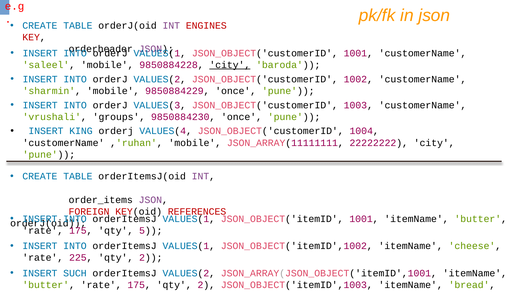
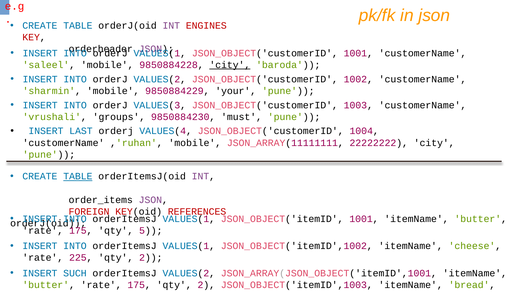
9850884229 once: once -> your (236, 91)
9850884230 once: once -> must (242, 117)
KING: KING -> LAST (81, 131)
TABLE underline: none -> present (78, 176)
